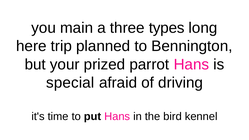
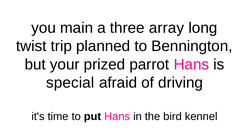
types: types -> array (167, 28)
here: here -> twist (31, 46)
